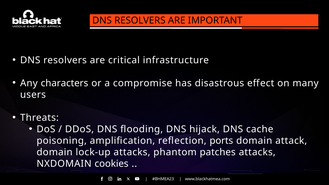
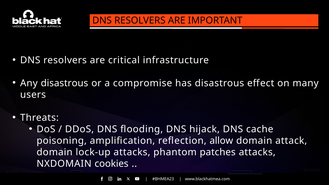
Any characters: characters -> disastrous (65, 83)
ports: ports -> allow (221, 141)
